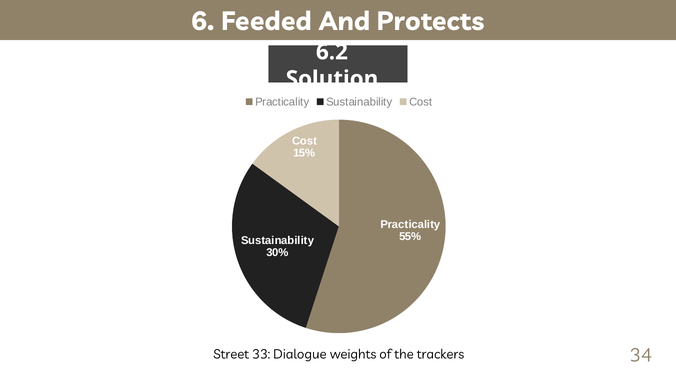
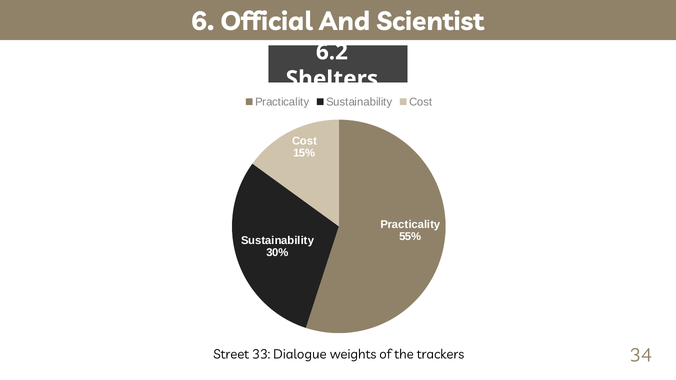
Feeded: Feeded -> Official (267, 22)
Protects: Protects -> Scientist (431, 22)
Solution: Solution -> Shelters (332, 79)
